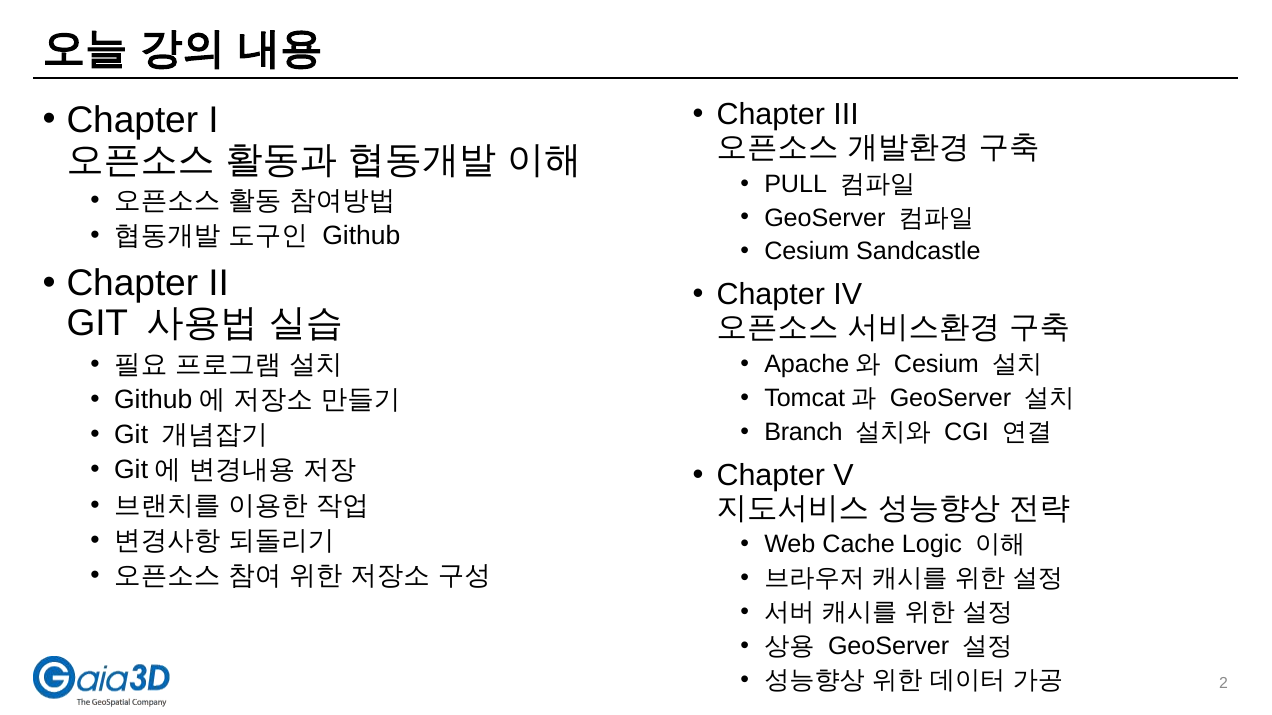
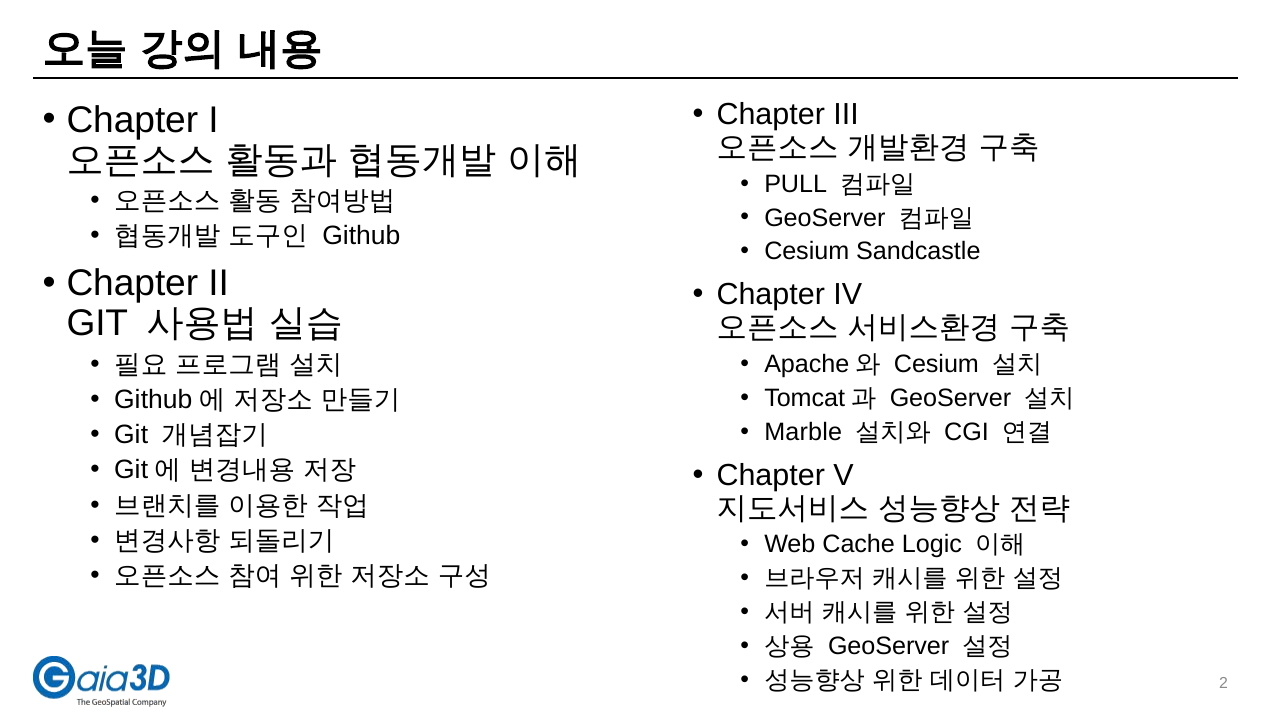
Branch: Branch -> Marble (803, 432)
